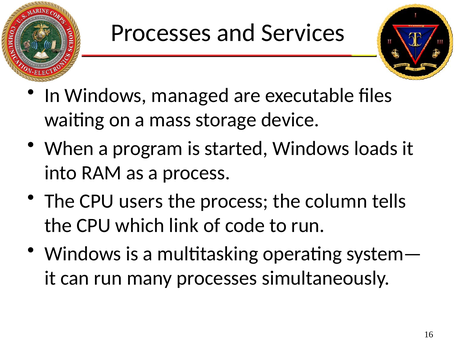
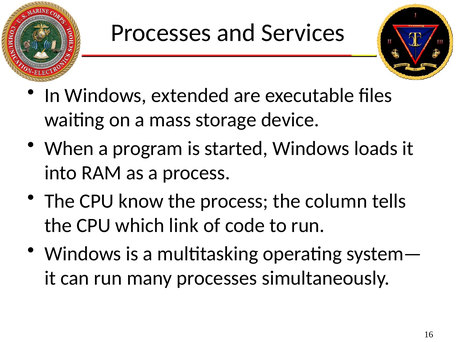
managed: managed -> extended (190, 96)
users: users -> know (141, 201)
